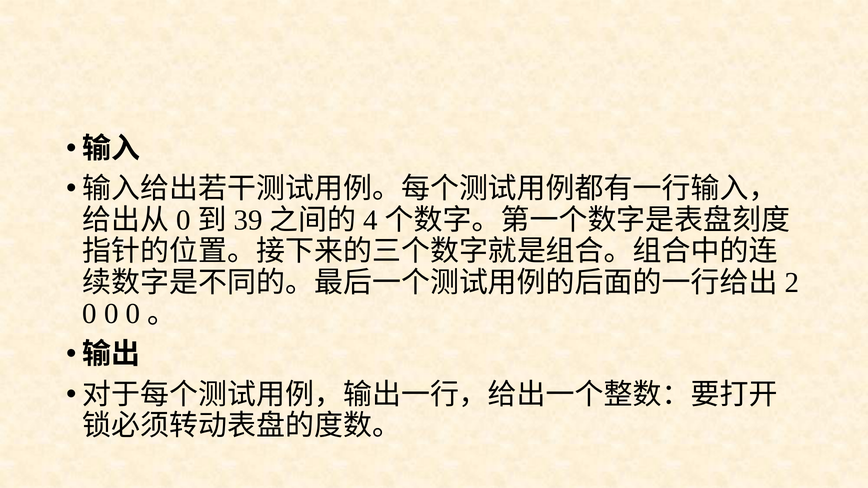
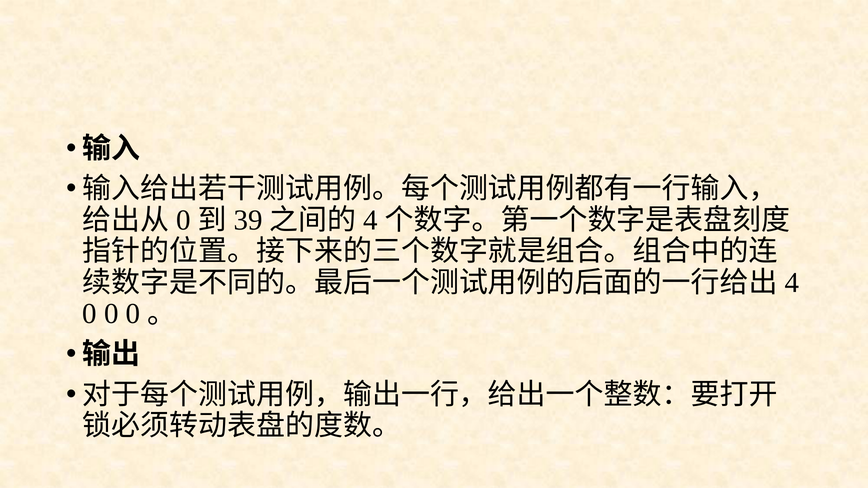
2: 2 -> 4 (792, 283)
